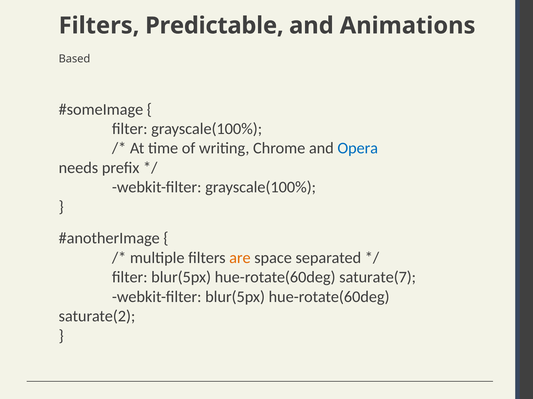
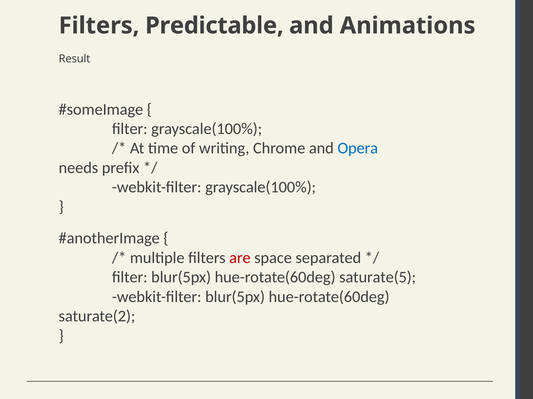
Based: Based -> Result (74, 59)
are colour: orange -> red (240, 258)
saturate(7: saturate(7 -> saturate(5 (378, 278)
